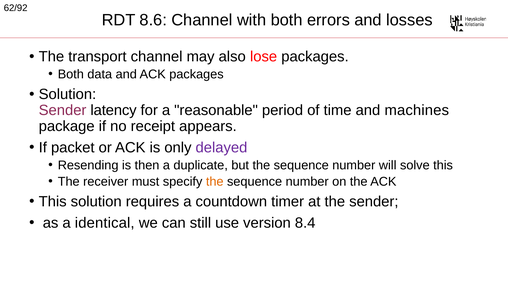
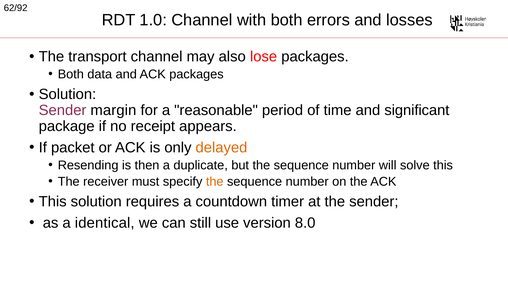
8.6: 8.6 -> 1.0 (153, 20)
latency: latency -> margin (113, 110)
machines: machines -> significant (417, 110)
delayed colour: purple -> orange (221, 147)
8.4: 8.4 -> 8.0 (305, 223)
